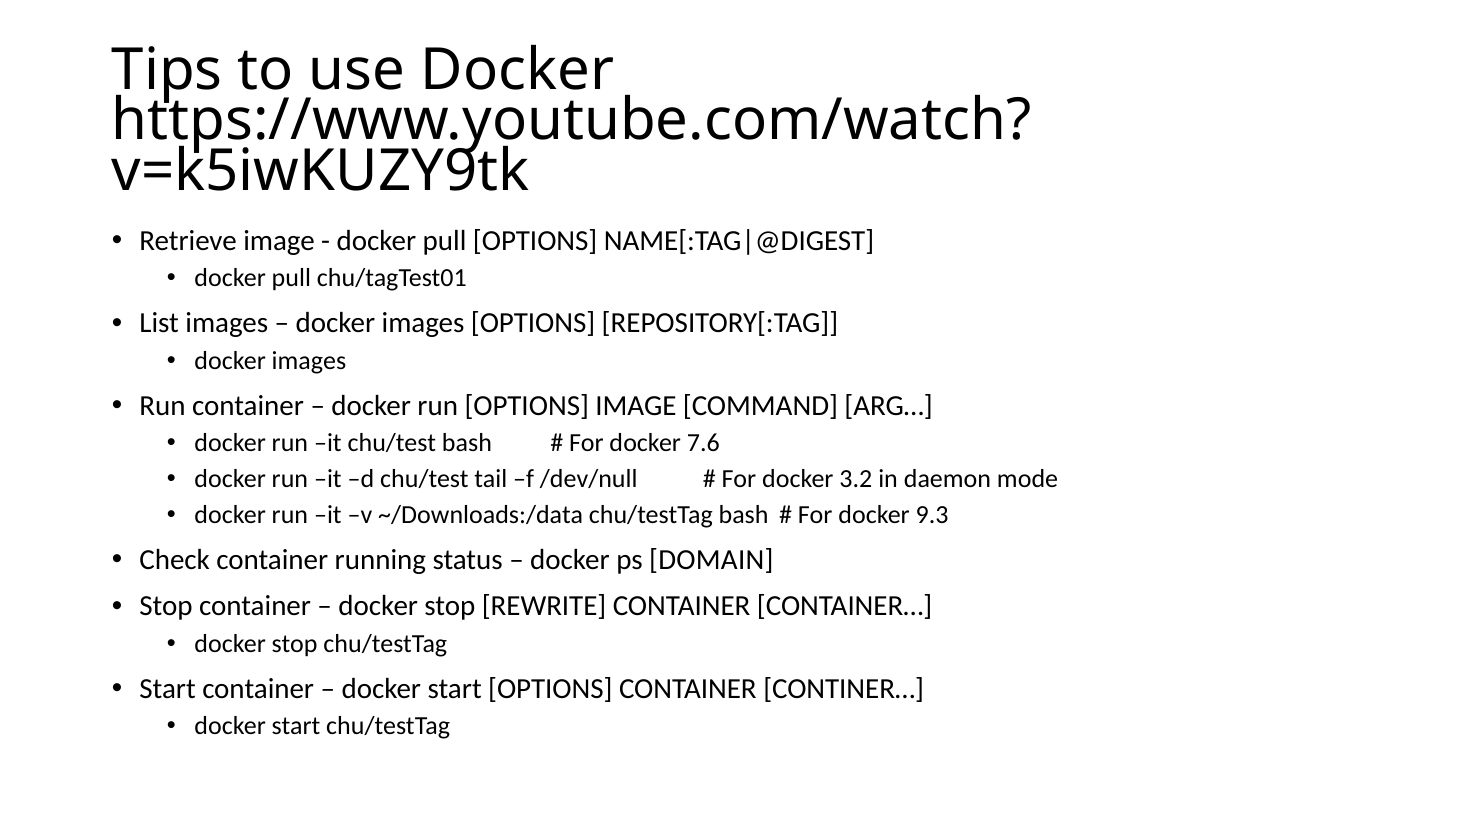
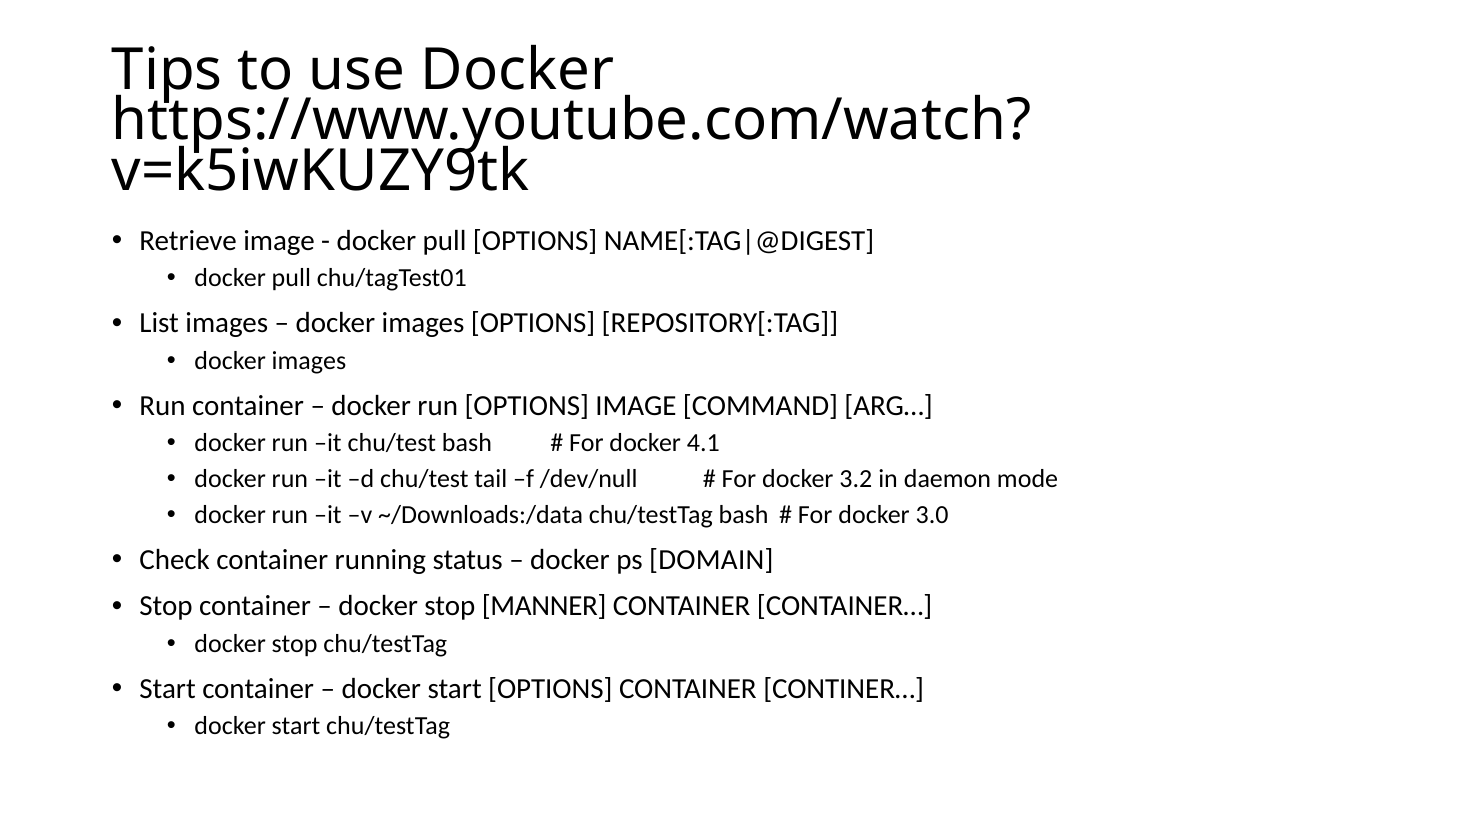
7.6: 7.6 -> 4.1 (703, 443)
9.3: 9.3 -> 3.0 (932, 514)
REWRITE: REWRITE -> MANNER (544, 606)
